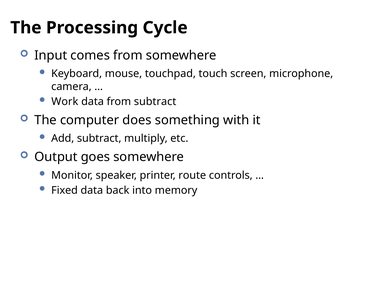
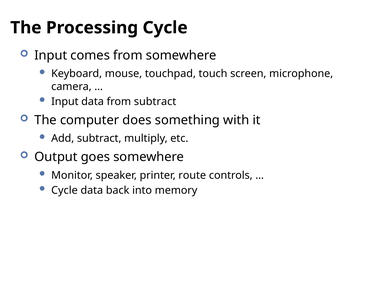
Work: Work -> Input (65, 102)
Fixed: Fixed -> Cycle (64, 191)
